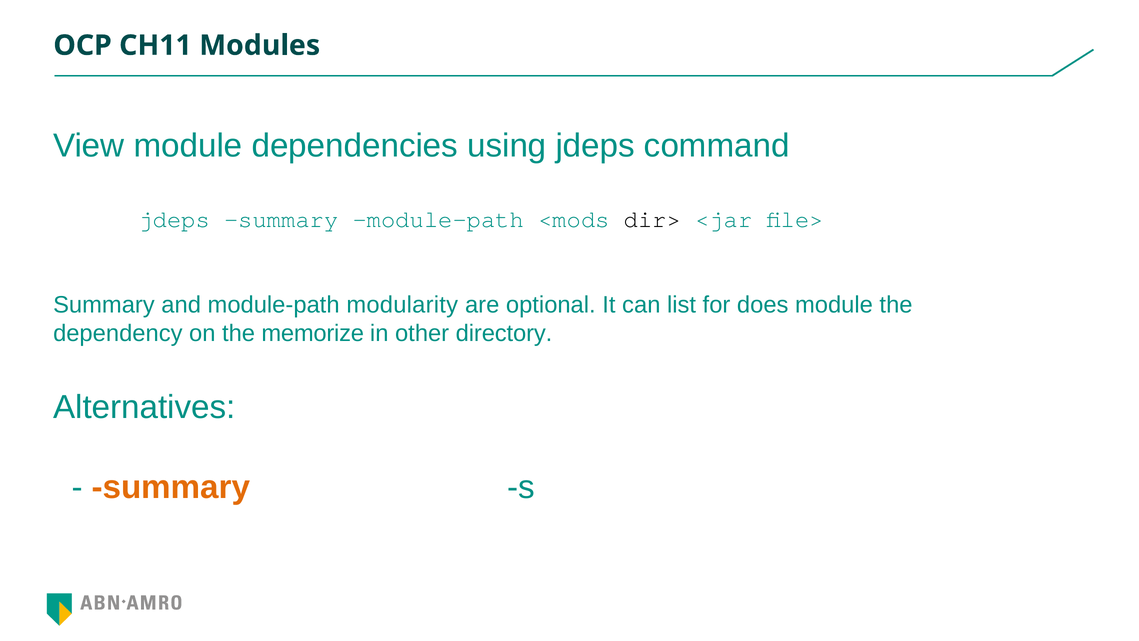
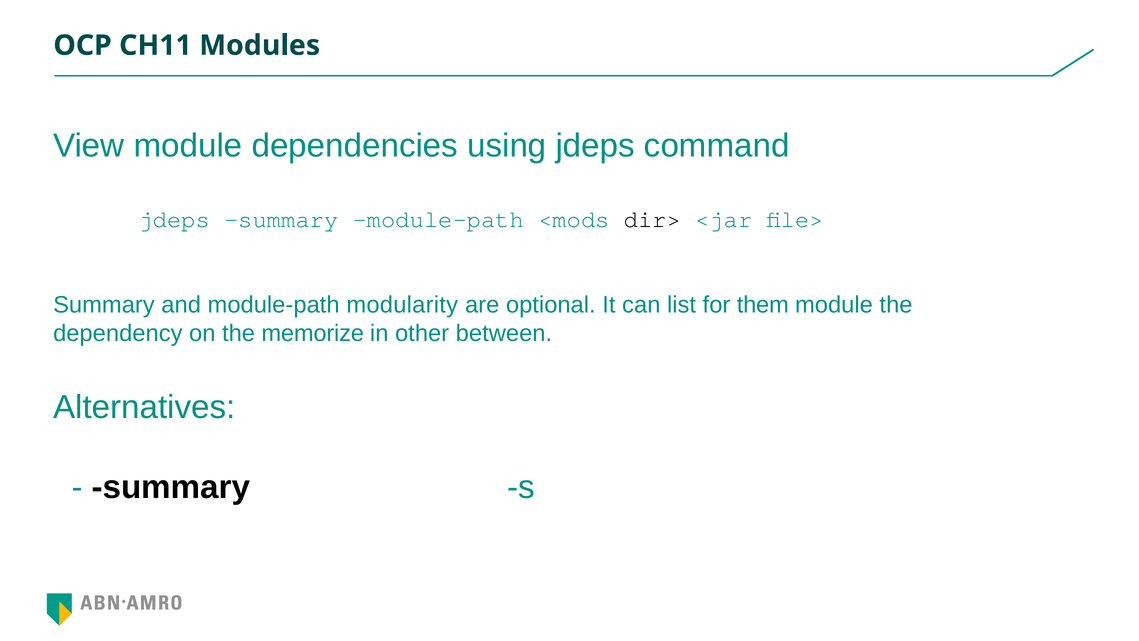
does: does -> them (763, 305)
directory: directory -> between (504, 333)
summary colour: orange -> black (171, 487)
